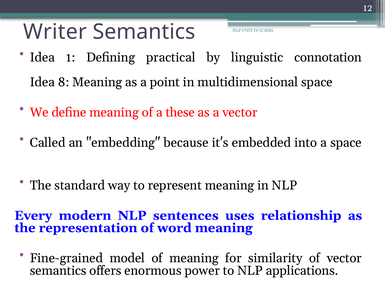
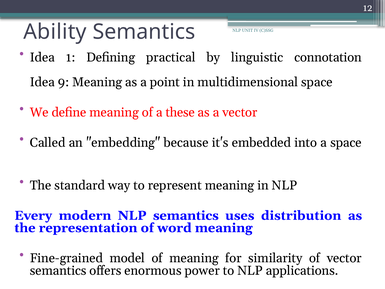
Writer: Writer -> Ability (55, 32)
8: 8 -> 9 (63, 82)
NLP sentences: sentences -> semantics (186, 215)
relationship: relationship -> distribution (301, 215)
